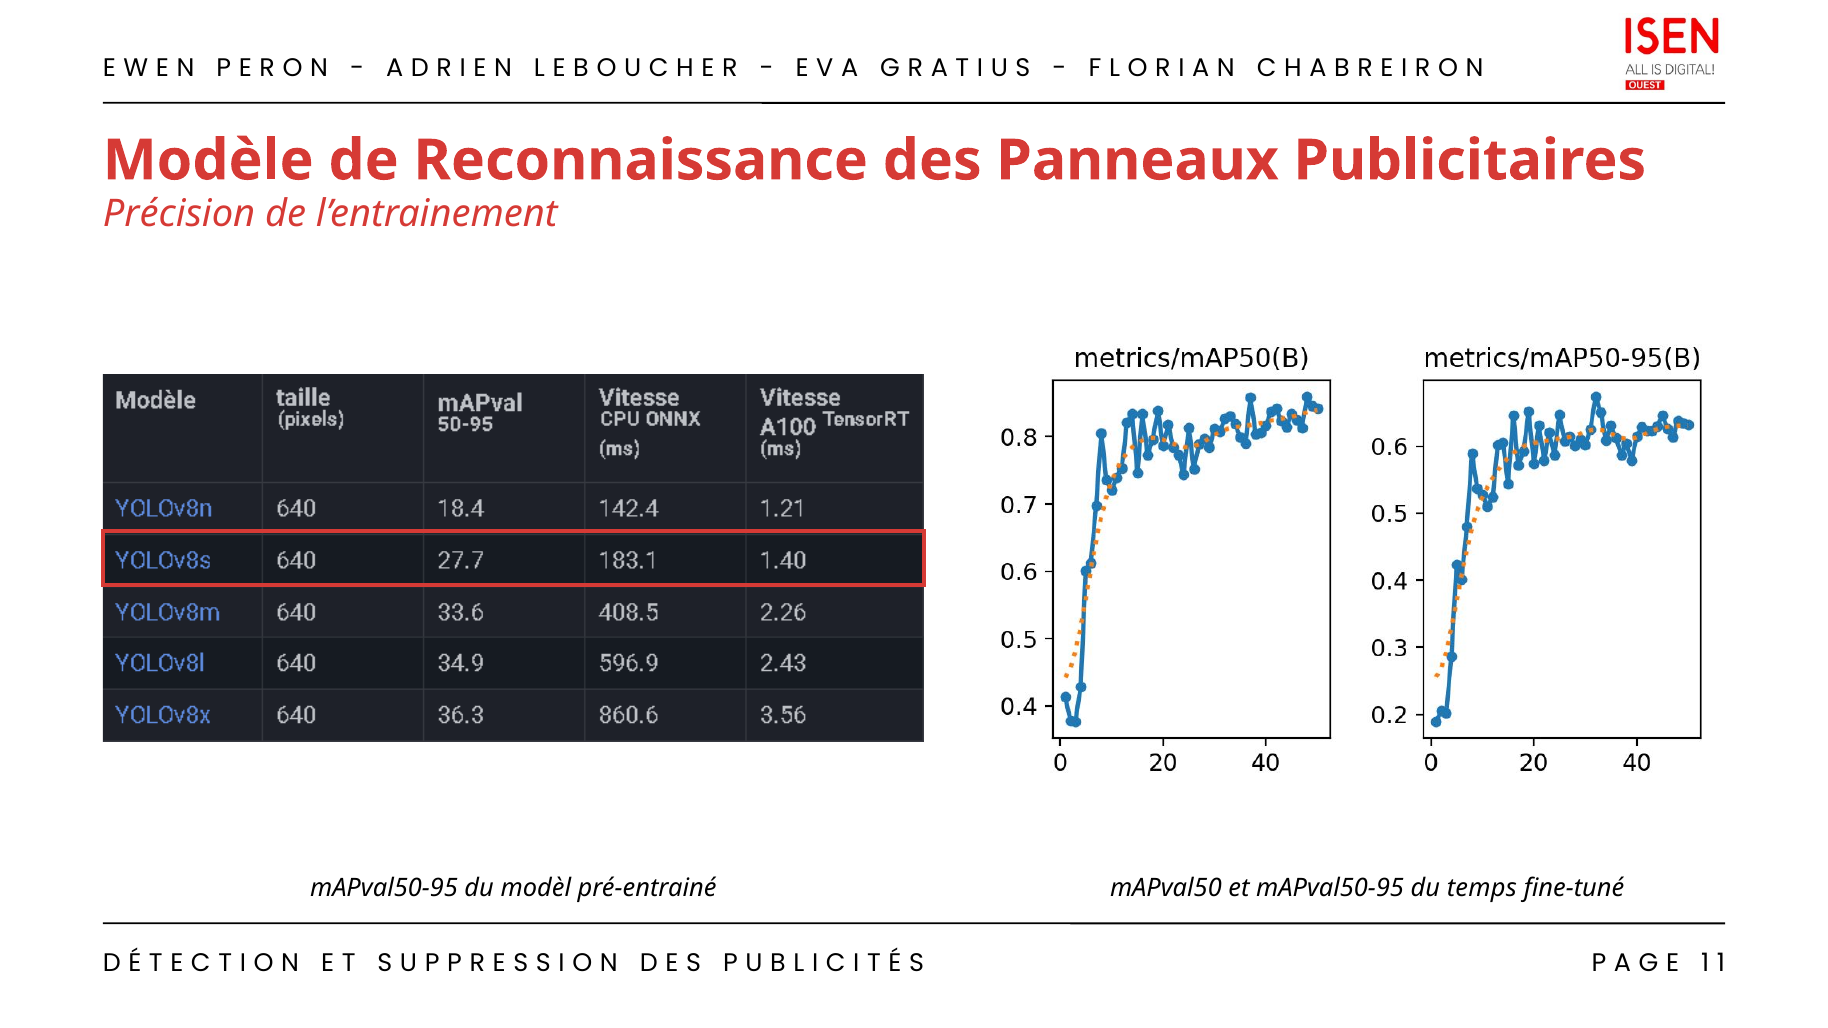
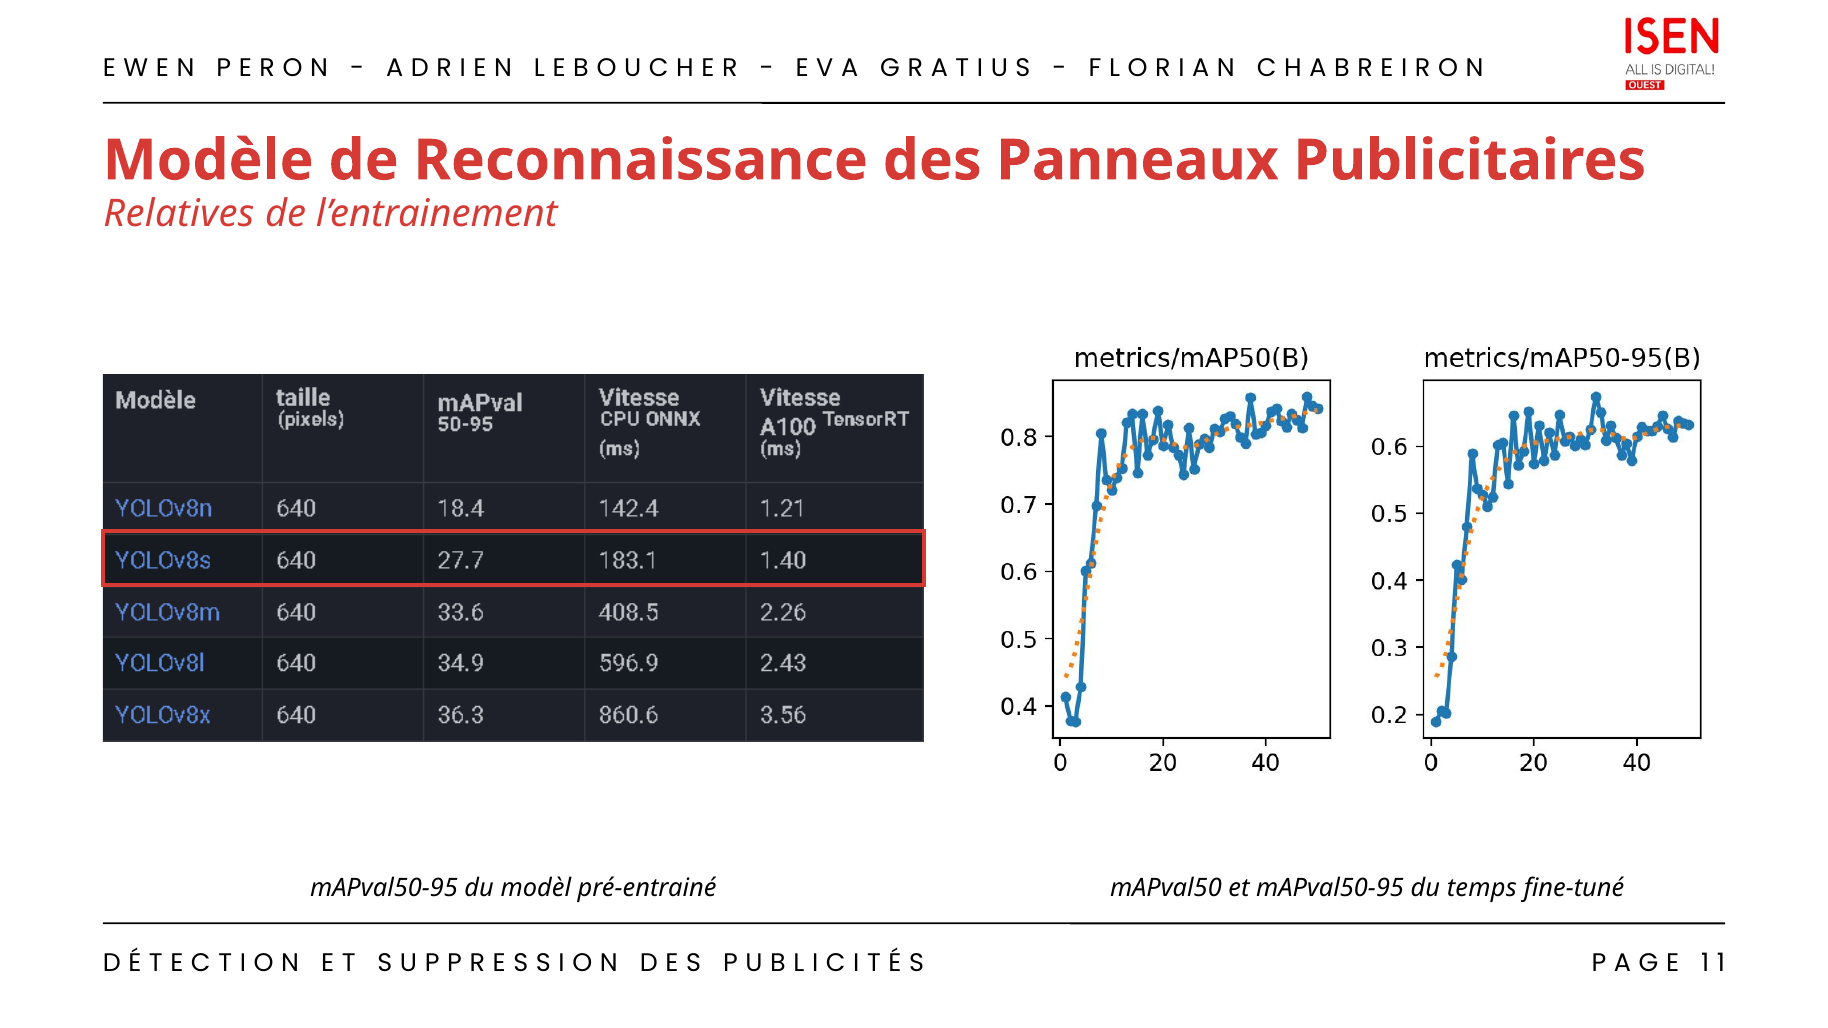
Précision: Précision -> Relatives (179, 214)
